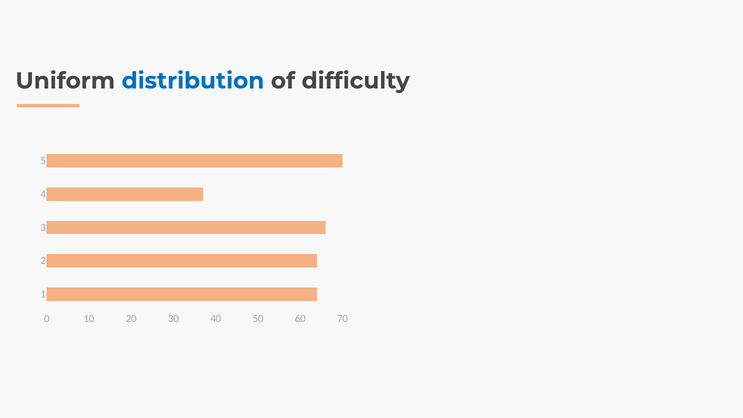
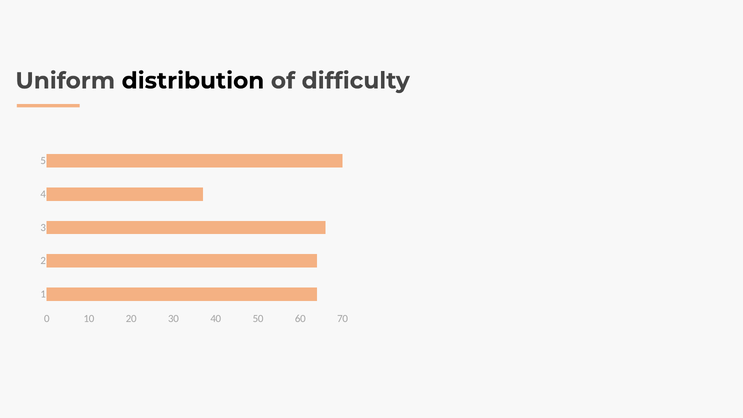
distribution colour: blue -> black (193, 81)
